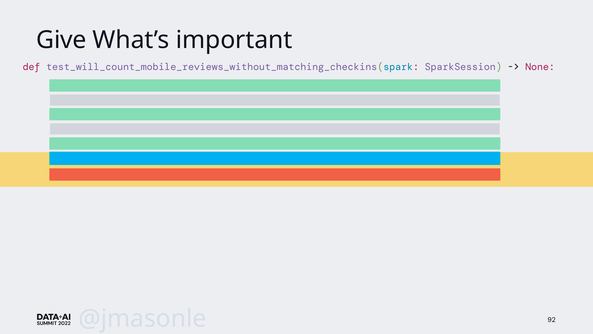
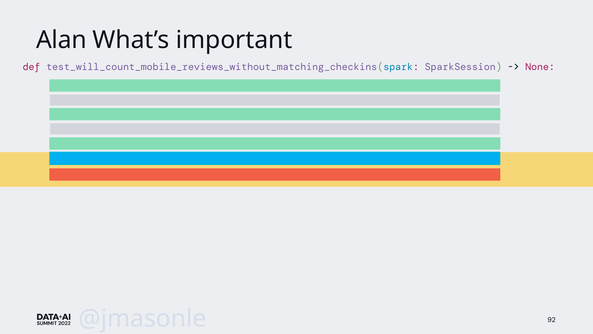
Give: Give -> Alan (61, 40)
